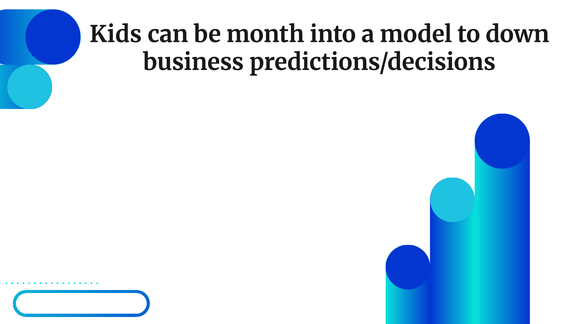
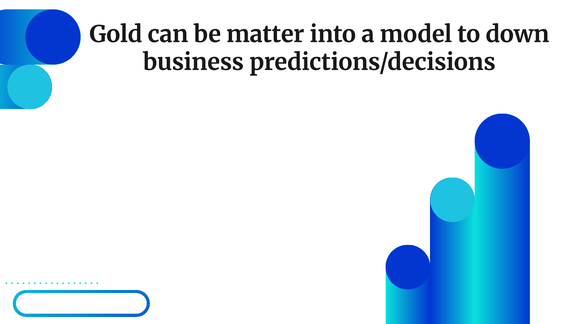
Kids: Kids -> Gold (116, 34)
month: month -> matter (265, 34)
